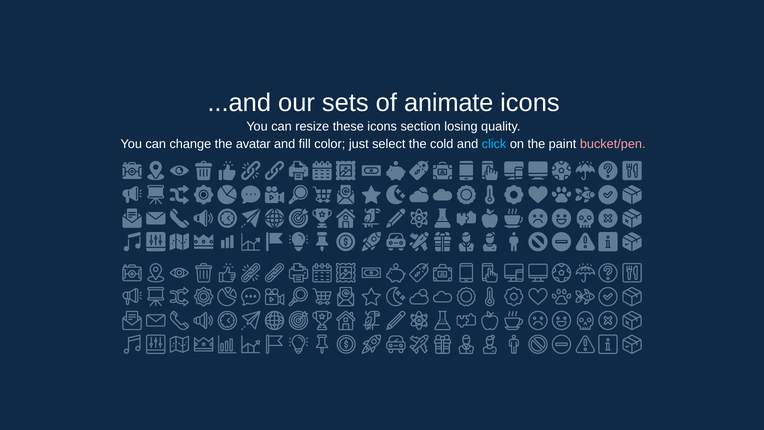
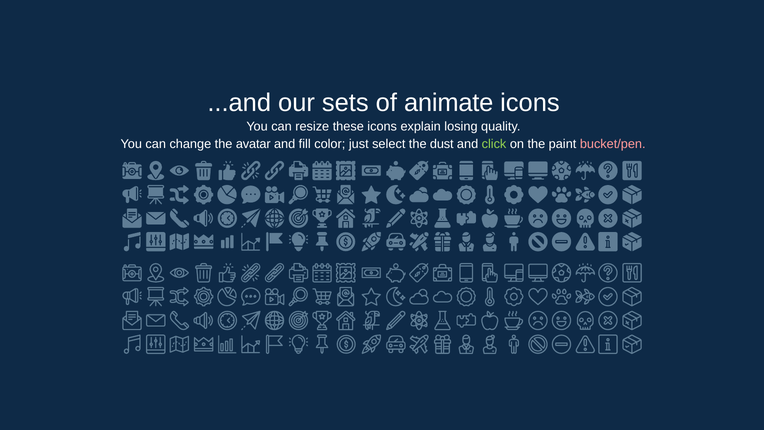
section: section -> explain (421, 126)
cold: cold -> dust (442, 144)
click colour: light blue -> light green (494, 144)
